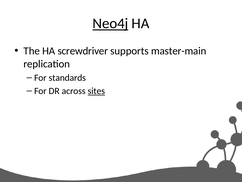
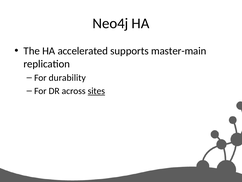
Neo4j underline: present -> none (110, 23)
screwdriver: screwdriver -> accelerated (83, 51)
standards: standards -> durability (67, 78)
